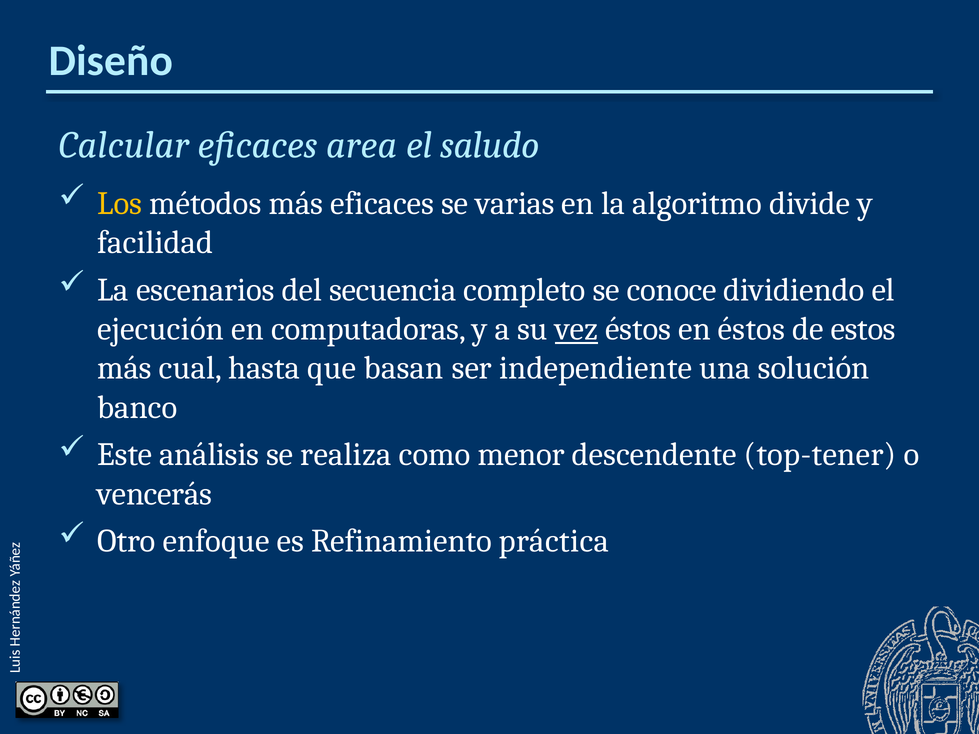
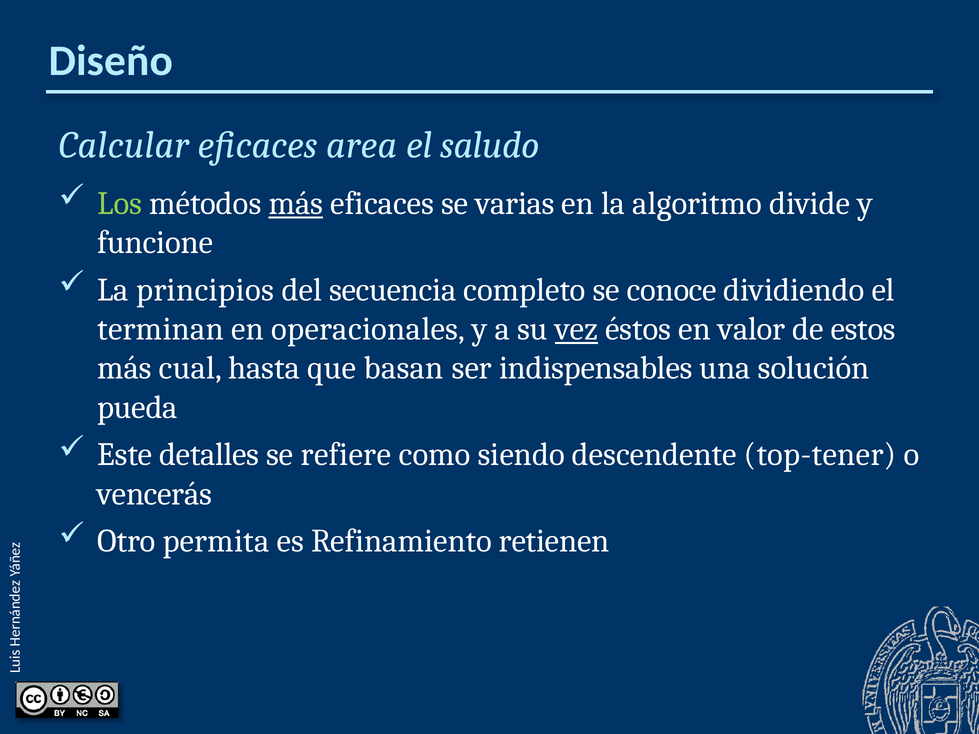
Los colour: yellow -> light green (120, 203)
más underline: none -> present (296, 203)
facilidad: facilidad -> funcione (155, 243)
escenarios: escenarios -> principios (205, 290)
ejecución: ejecución -> terminan (161, 329)
computadoras: computadoras -> operacionales (368, 329)
en éstos: éstos -> valor (752, 329)
independiente: independiente -> indispensables (596, 368)
banco: banco -> pueda (137, 407)
análisis: análisis -> detalles (209, 455)
realiza: realiza -> refiere (346, 455)
menor: menor -> siendo (521, 455)
enfoque: enfoque -> permita (216, 541)
práctica: práctica -> retienen (554, 541)
